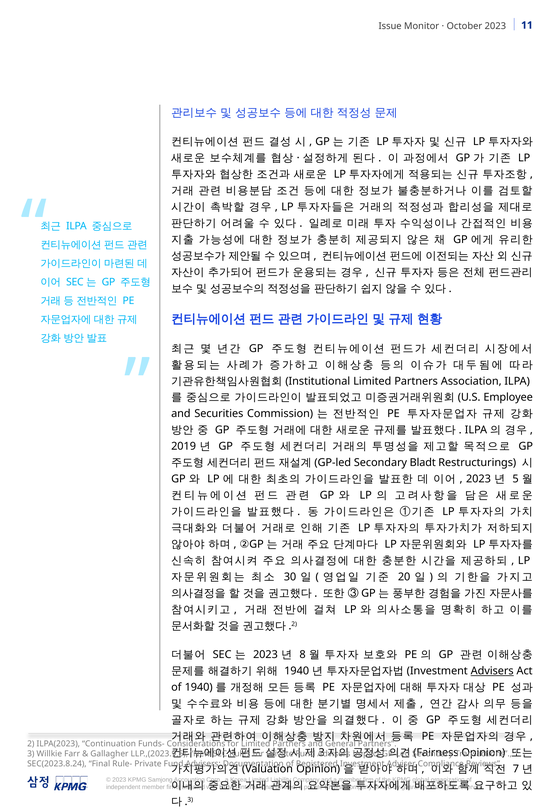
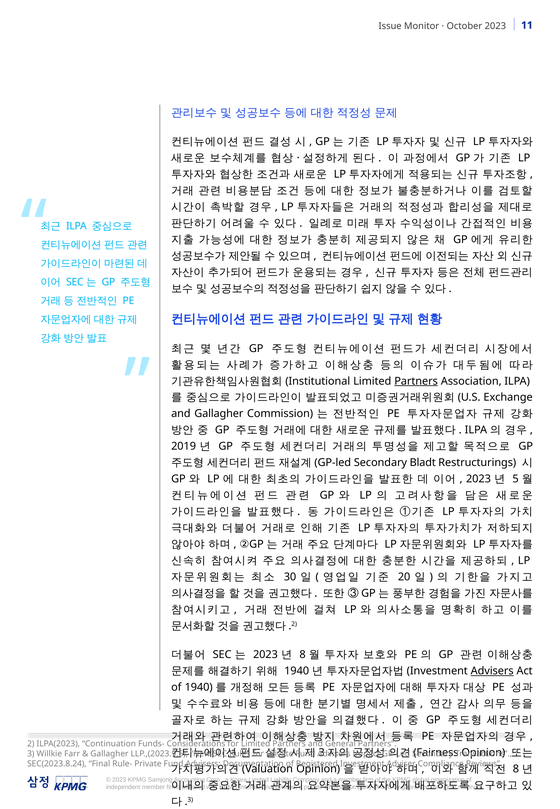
Partners underline: none -> present (416, 381)
Employee: Employee -> Exchange (508, 397)
and Securities: Securities -> Gallagher (219, 414)
7: 7 -> 8 (516, 769)
